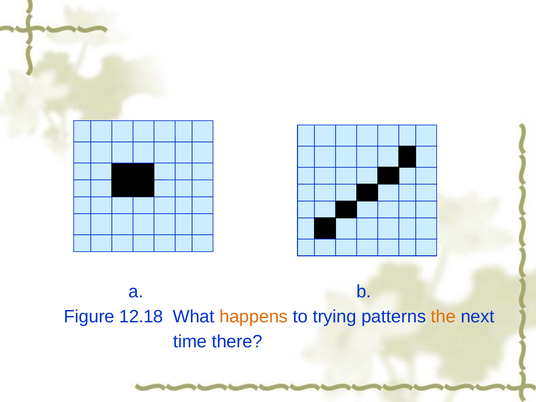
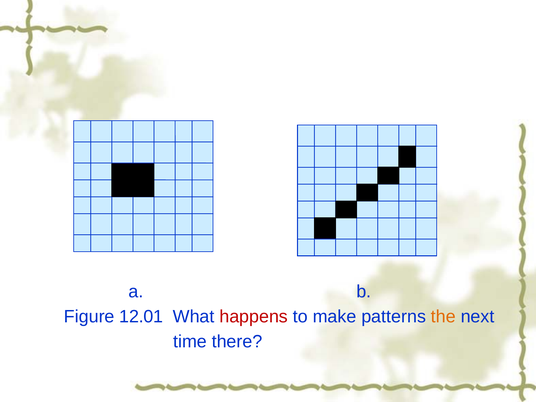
12.18: 12.18 -> 12.01 (141, 317)
happens colour: orange -> red (254, 317)
trying: trying -> make (335, 317)
